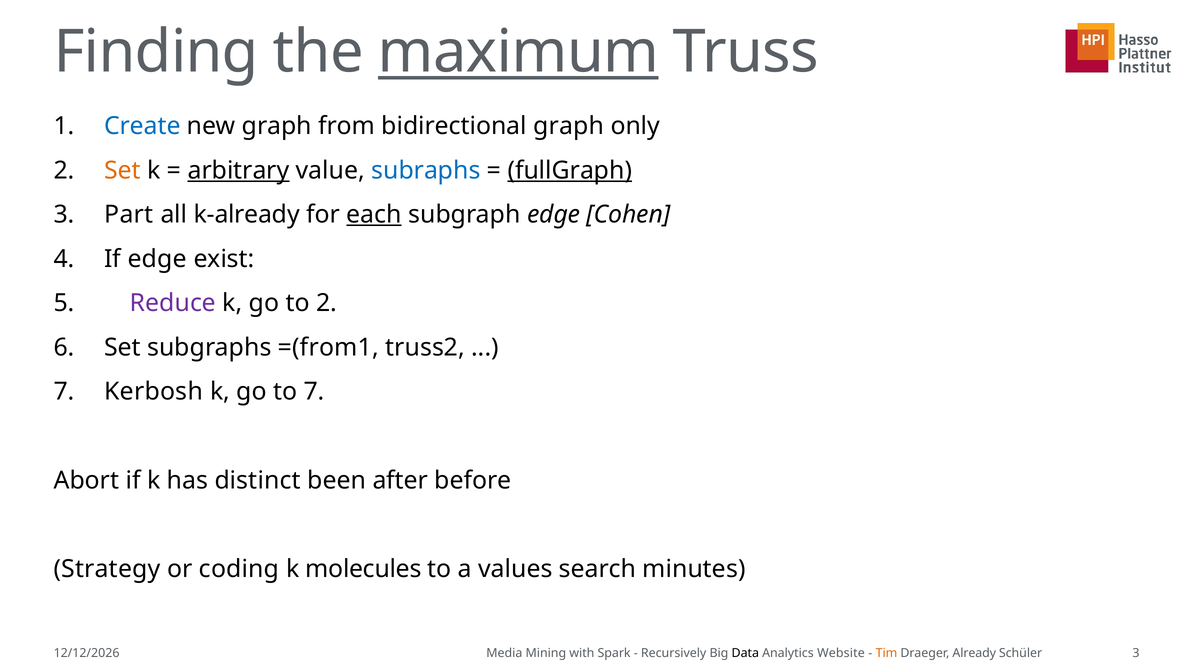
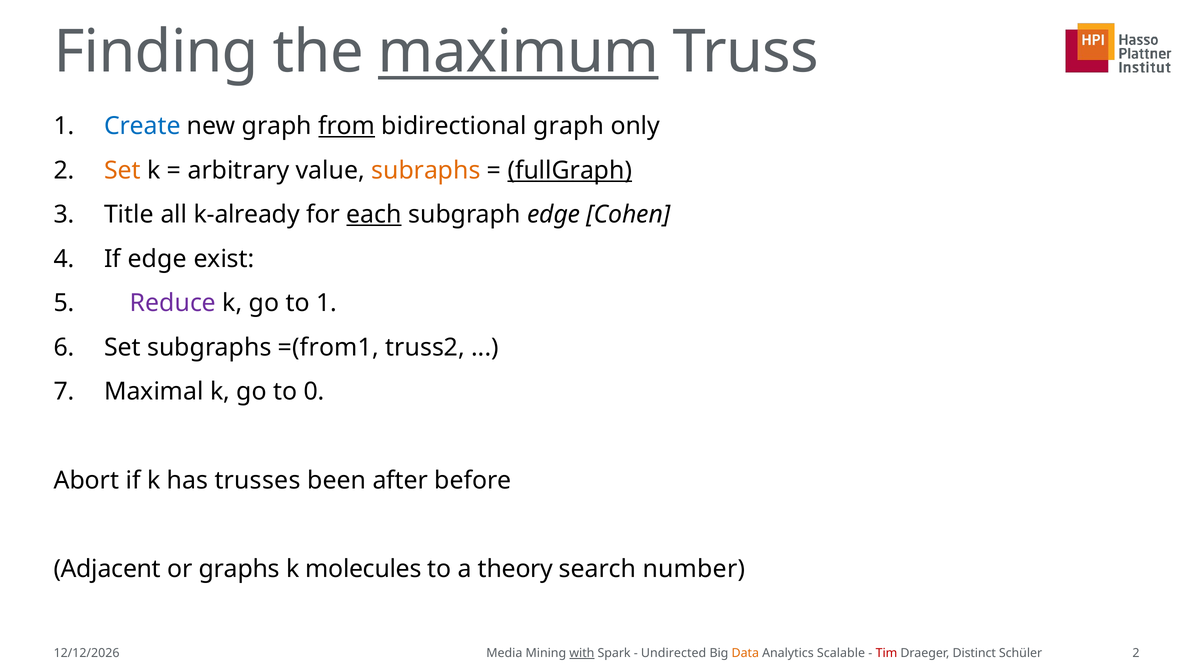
from underline: none -> present (347, 126)
arbitrary underline: present -> none (239, 170)
subraphs colour: blue -> orange (426, 170)
Part: Part -> Title (129, 215)
to 2: 2 -> 1 (327, 303)
Kerbosh: Kerbosh -> Maximal (154, 392)
to 7: 7 -> 0 (314, 392)
distinct: distinct -> trusses (258, 480)
Strategy: Strategy -> Adjacent (107, 569)
coding: coding -> graphs (239, 569)
values: values -> theory (516, 569)
minutes: minutes -> number (694, 569)
with underline: none -> present (582, 653)
Recursively: Recursively -> Undirected (674, 653)
Data colour: black -> orange (745, 653)
Website: Website -> Scalable (841, 653)
Tim colour: orange -> red (886, 653)
Already: Already -> Distinct (974, 653)
Schüler 3: 3 -> 2 (1136, 653)
